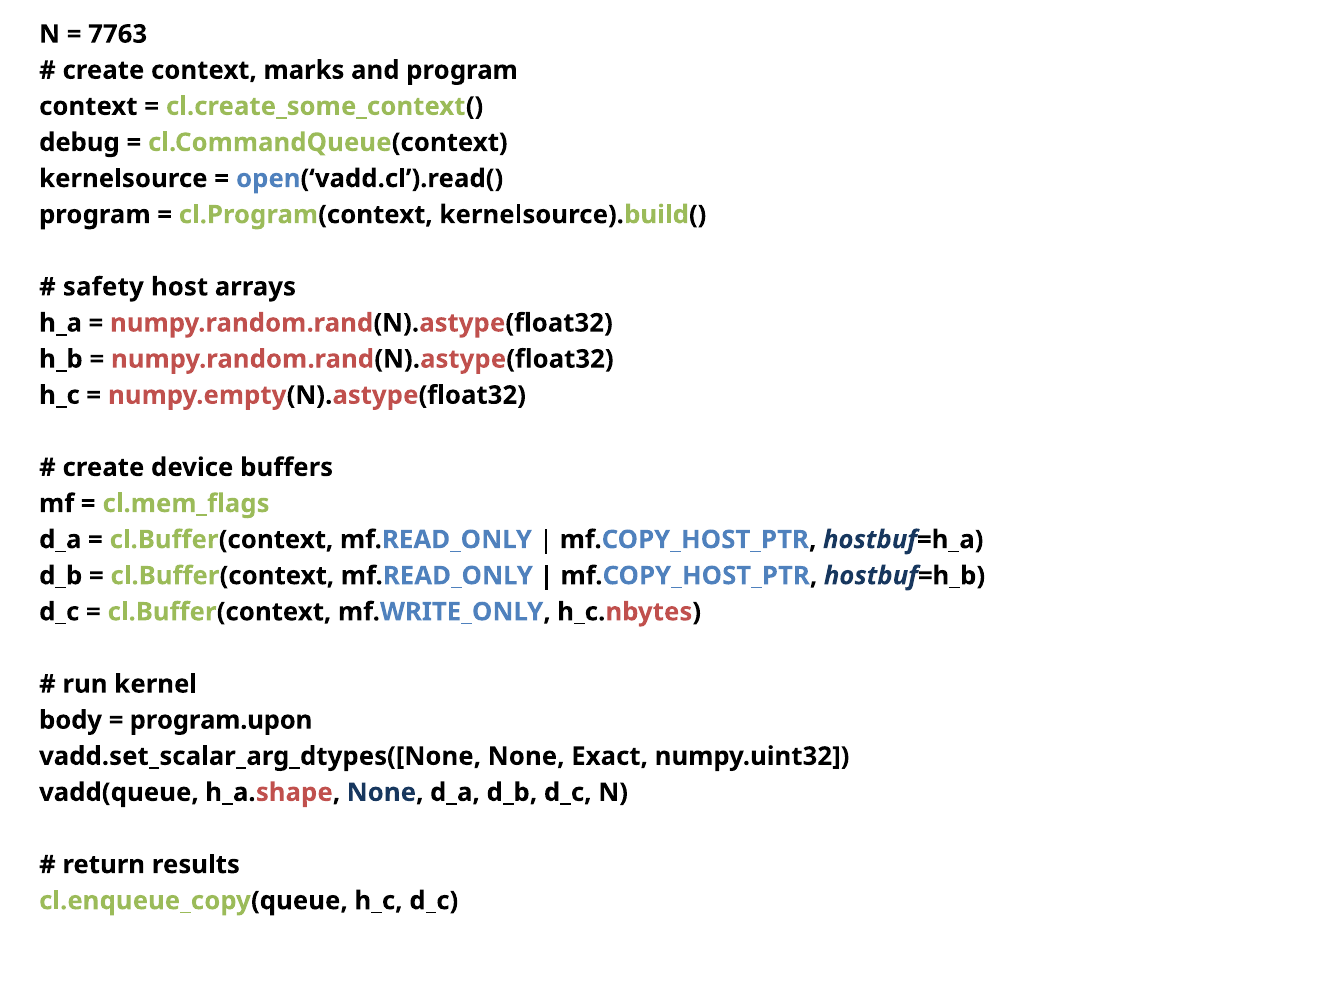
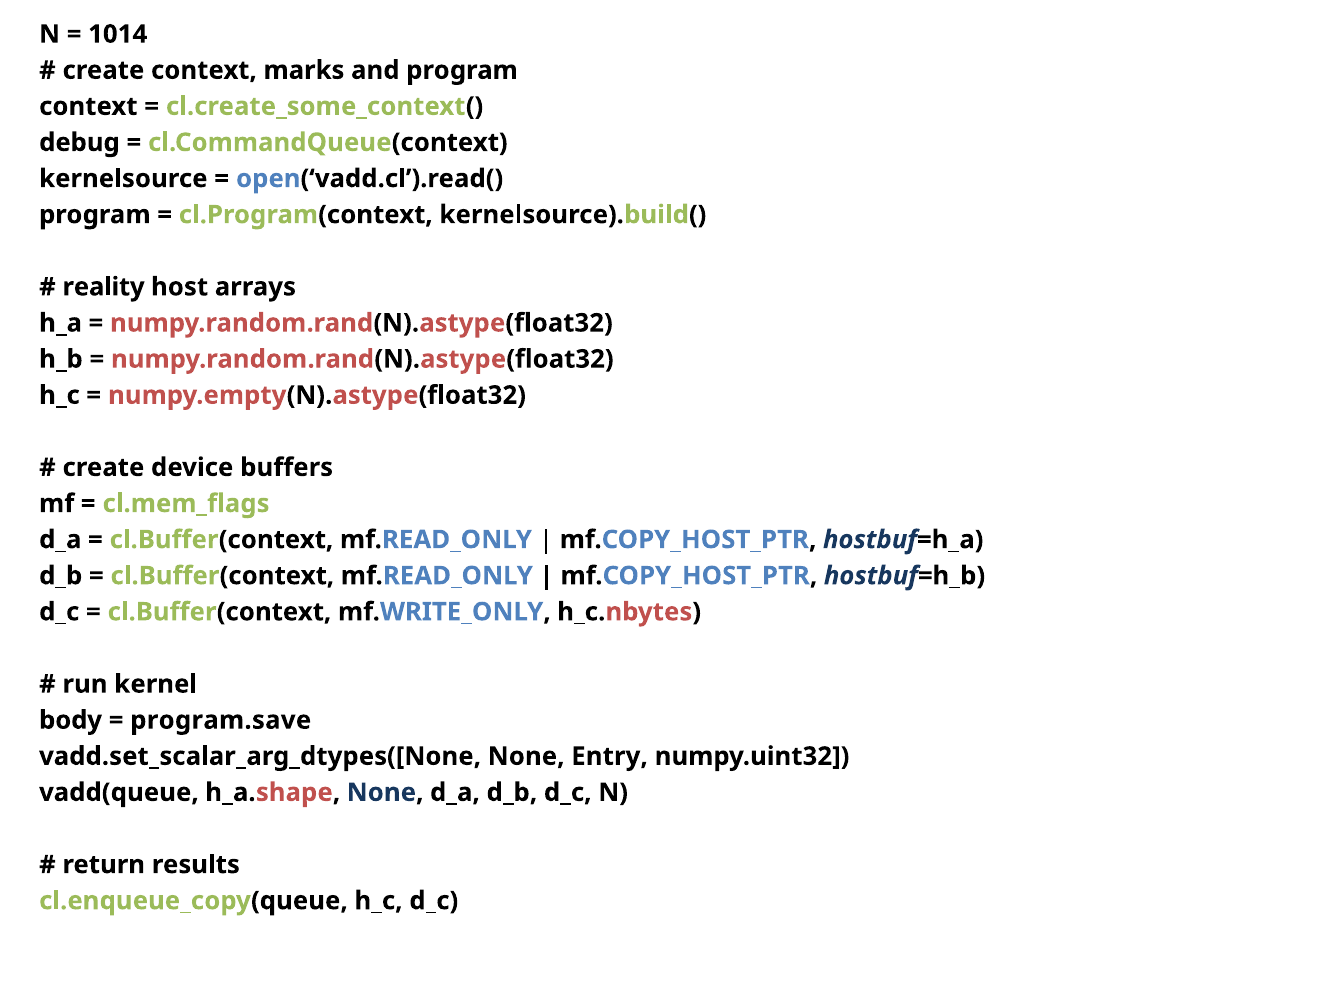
7763: 7763 -> 1014 (118, 34)
safety: safety -> reality (104, 287)
program.upon: program.upon -> program.save (221, 721)
Exact: Exact -> Entry (610, 757)
